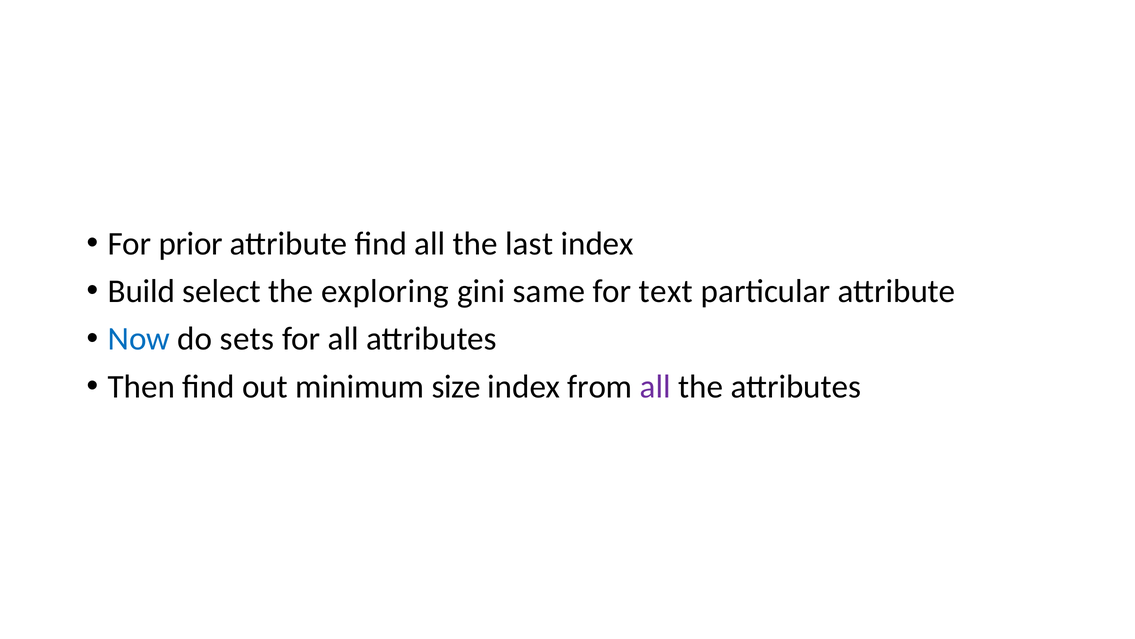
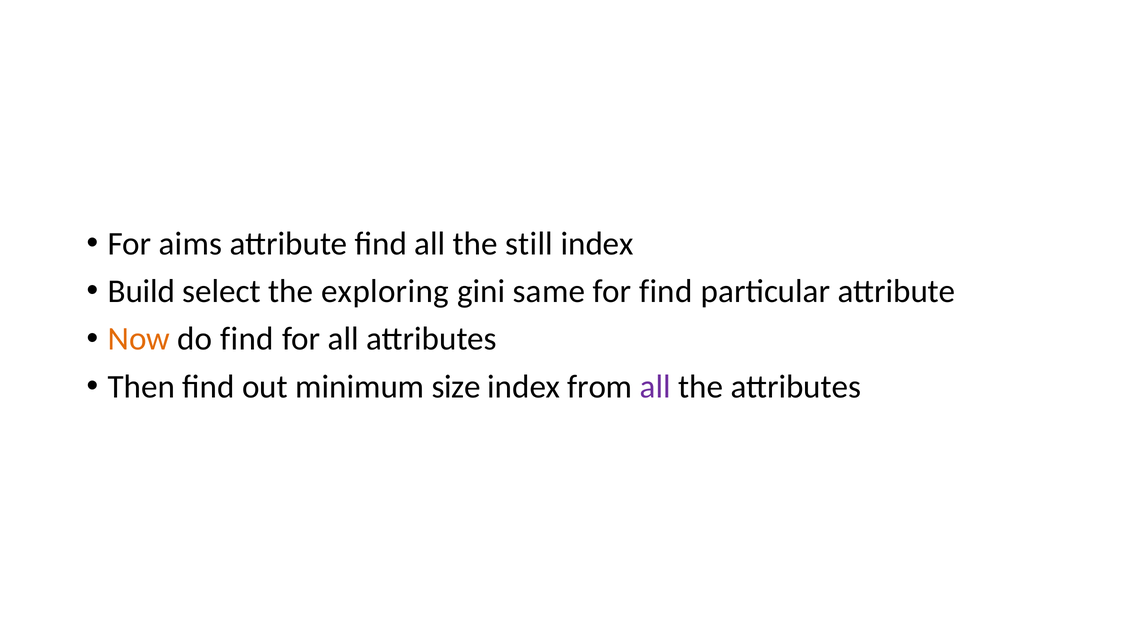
prior: prior -> aims (191, 243)
last: last -> still (529, 243)
for text: text -> find (666, 291)
Now colour: blue -> orange (139, 339)
do sets: sets -> find (247, 339)
